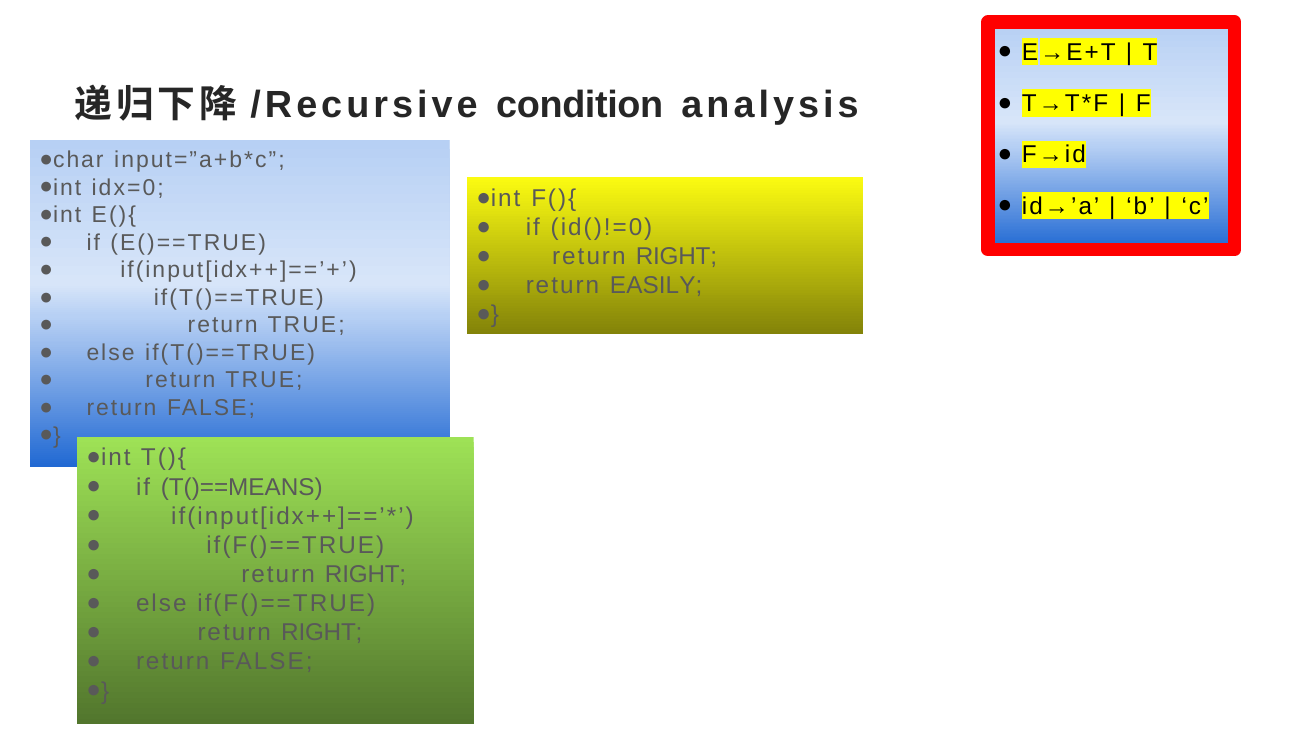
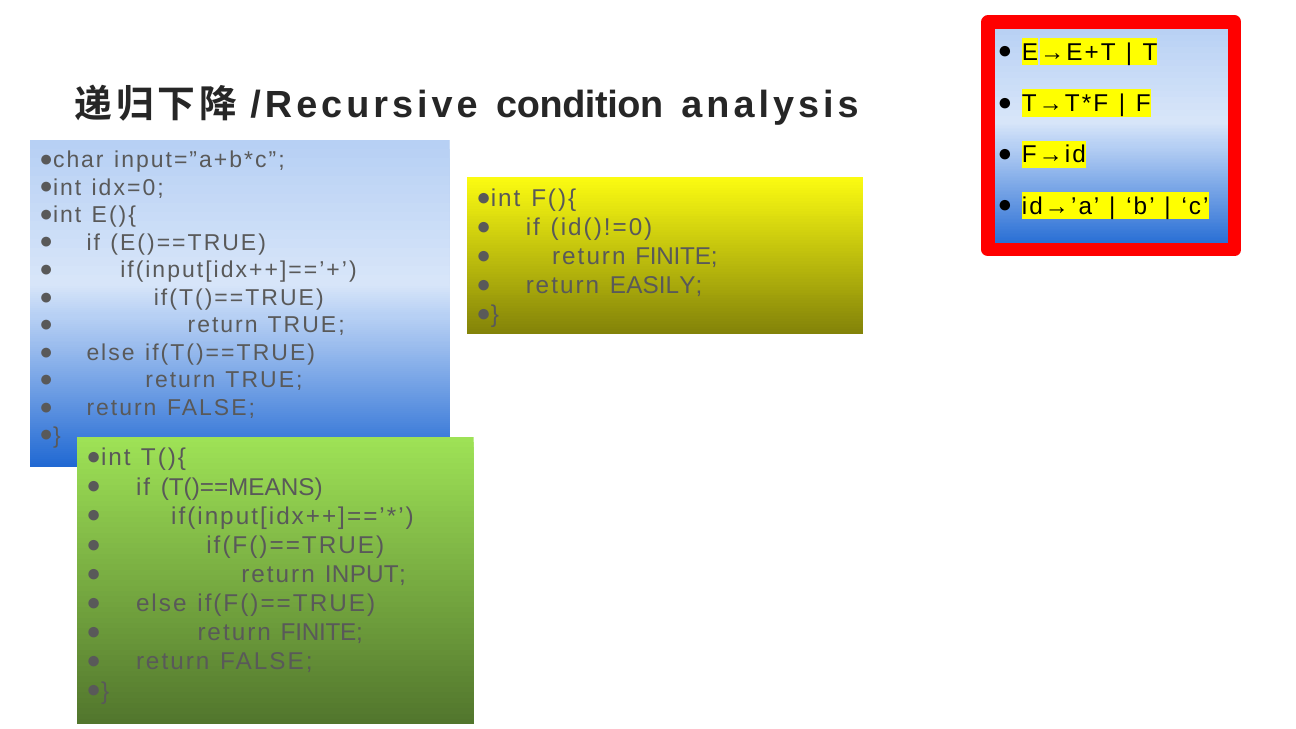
RIGHT: RIGHT -> FINITE (676, 257)
RIGHT: RIGHT -> INPUT (365, 574)
RIGHT: RIGHT -> FINITE (322, 633)
